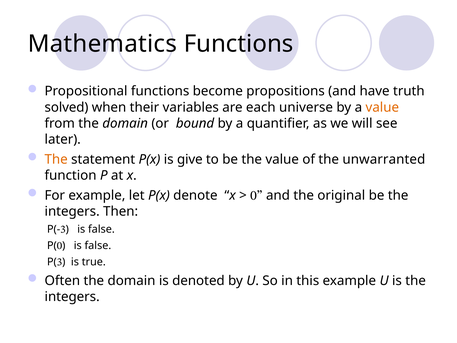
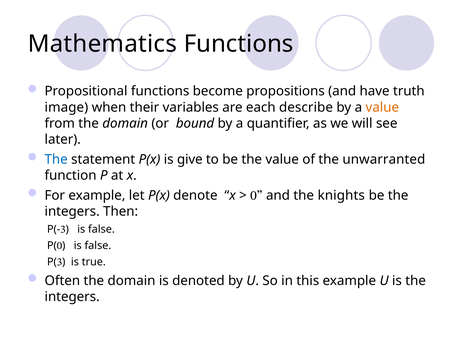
solved: solved -> image (66, 107)
universe: universe -> describe (306, 107)
The colour: orange -> blue (56, 159)
original: original -> knights (341, 195)
